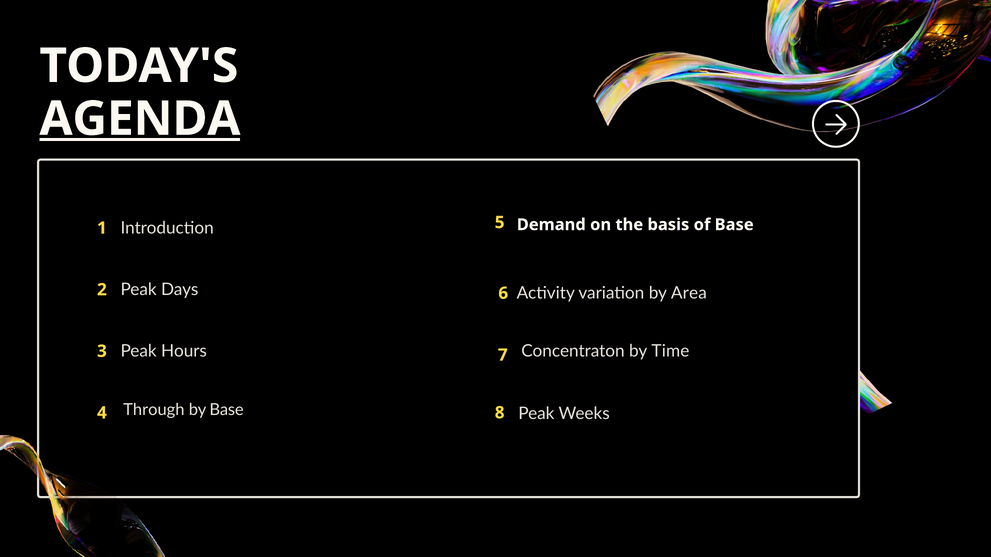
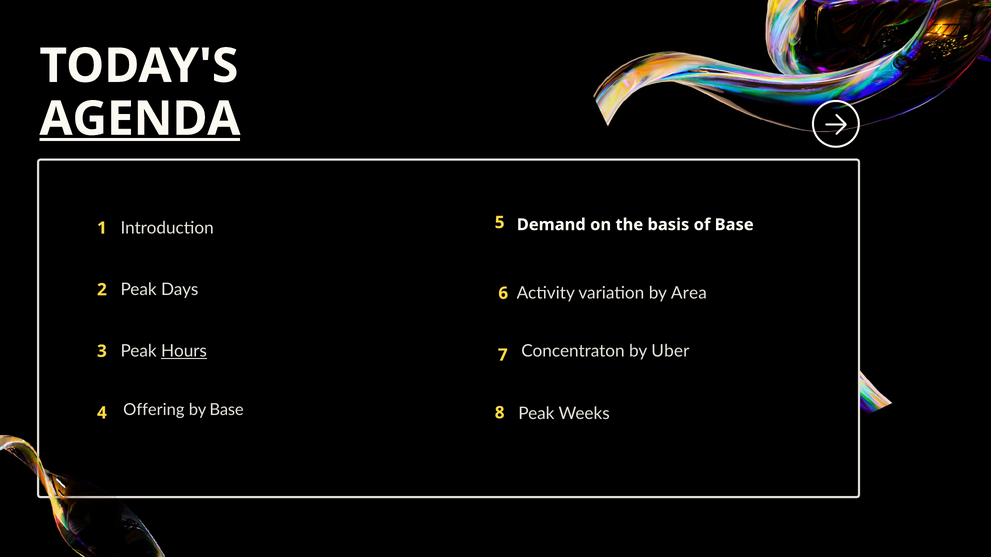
Hours underline: none -> present (184, 351)
Time: Time -> Uber (670, 351)
Through: Through -> Offering (154, 410)
